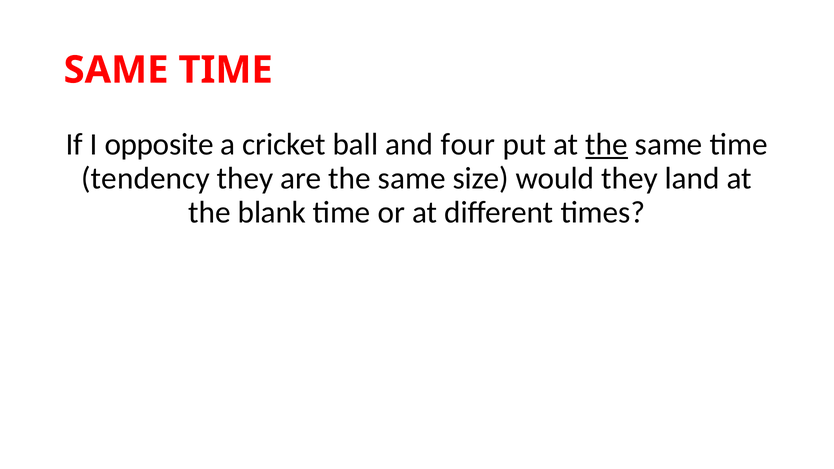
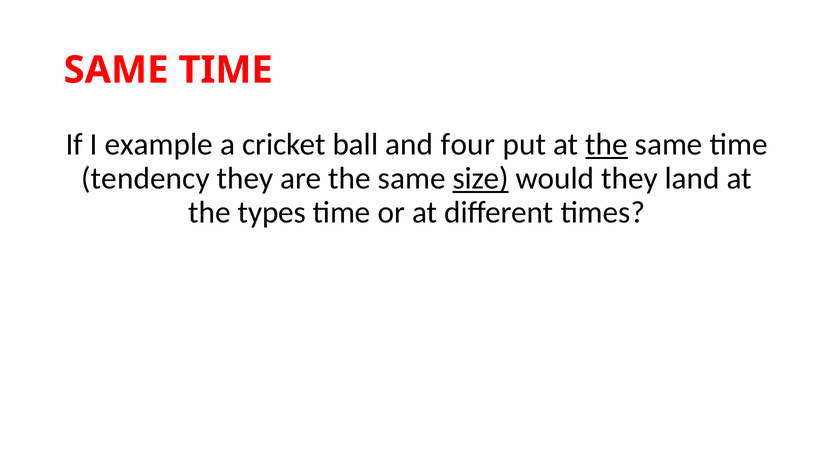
opposite: opposite -> example (159, 145)
size underline: none -> present (481, 178)
blank: blank -> types (272, 212)
